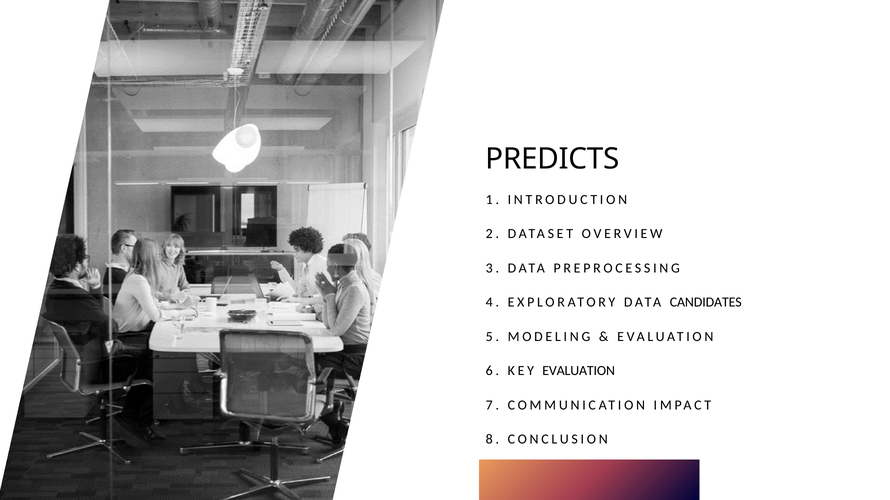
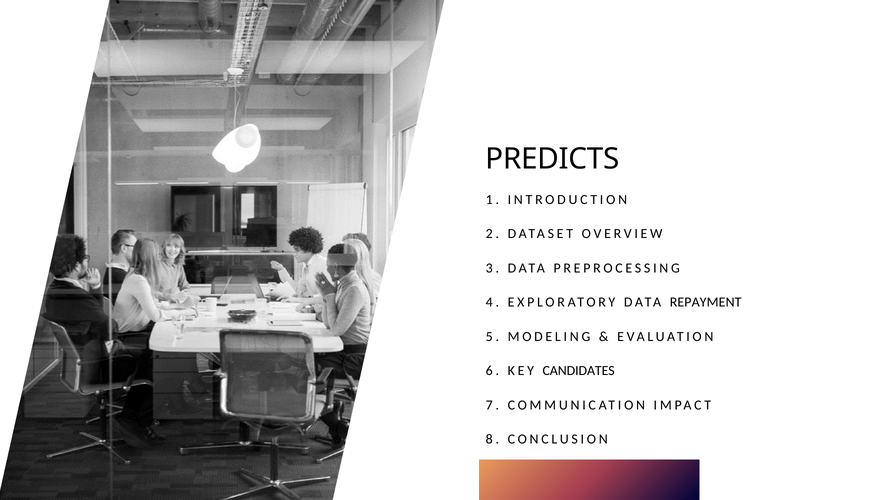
CANDIDATES: CANDIDATES -> REPAYMENT (706, 303)
KEY EVALUATION: EVALUATION -> CANDIDATES (579, 371)
